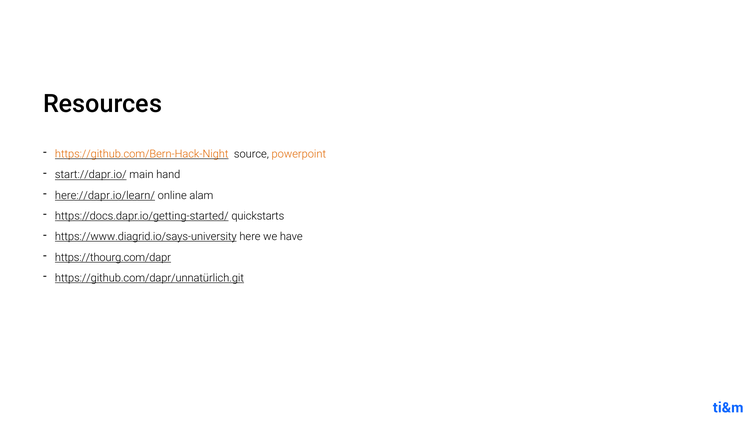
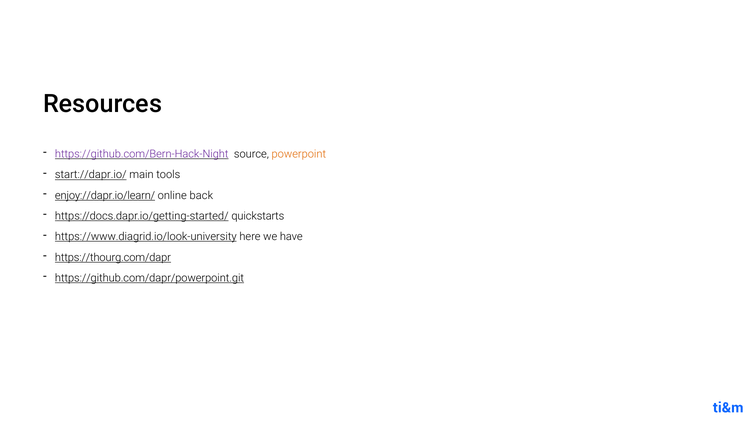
https://github.com/Bern-Hack-Night colour: orange -> purple (142, 154)
hand: hand -> tools (168, 174)
here://dapr.io/learn/: here://dapr.io/learn/ -> enjoy://dapr.io/learn/ (105, 195)
alam: alam -> back (201, 195)
https://www.diagrid.io/says-university: https://www.diagrid.io/says-university -> https://www.diagrid.io/look-university (146, 236)
https://github.com/dapr/unnatürlich.git: https://github.com/dapr/unnatürlich.git -> https://github.com/dapr/powerpoint.git (149, 278)
